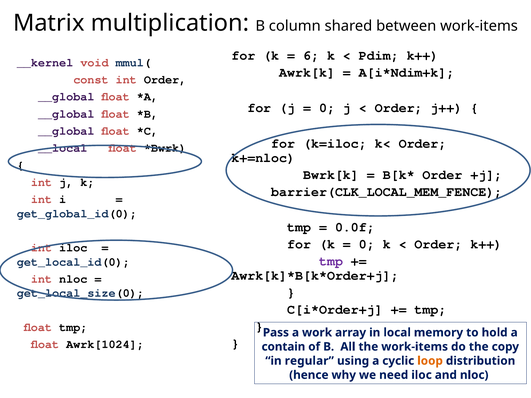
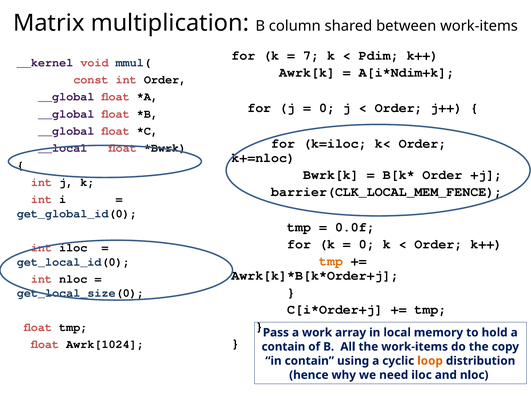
6: 6 -> 7 (311, 55)
tmp colour: purple -> orange (331, 261)
in regular: regular -> contain (309, 361)
